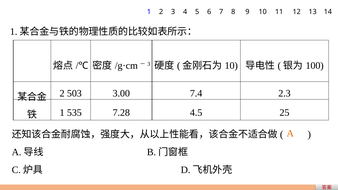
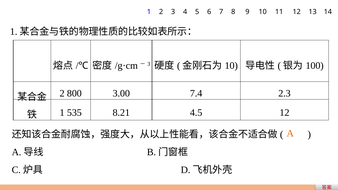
503: 503 -> 800 (74, 93)
7.28: 7.28 -> 8.21 (121, 113)
4.5 25: 25 -> 12 (284, 113)
